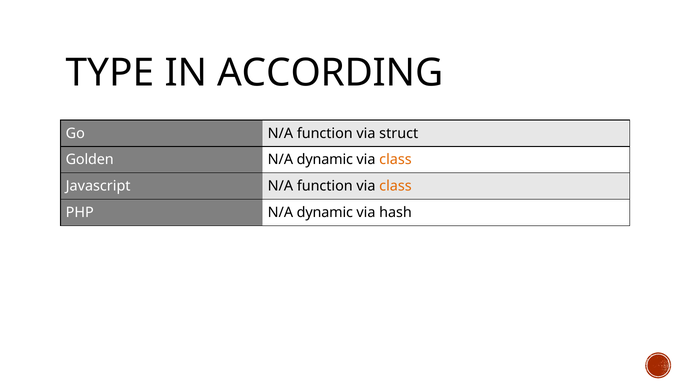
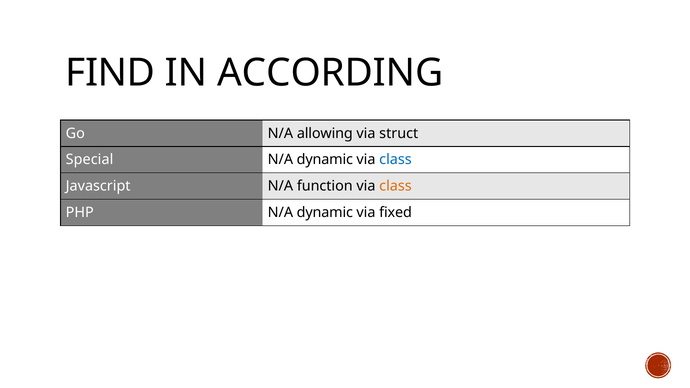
TYPE: TYPE -> FIND (110, 73)
Go N/A function: function -> allowing (325, 133)
Golden: Golden -> Special (90, 160)
class colour: orange -> blue (395, 160)
hash: hash -> fixed (396, 213)
